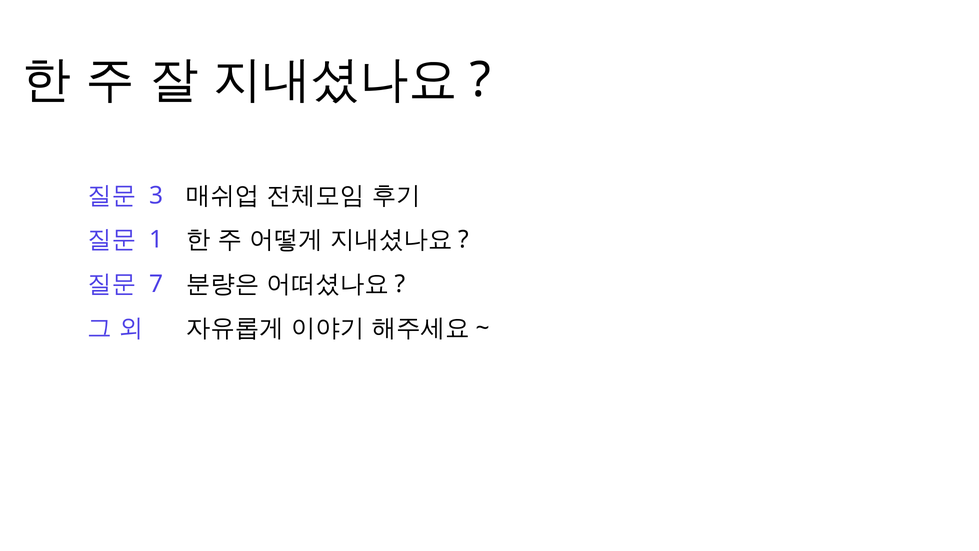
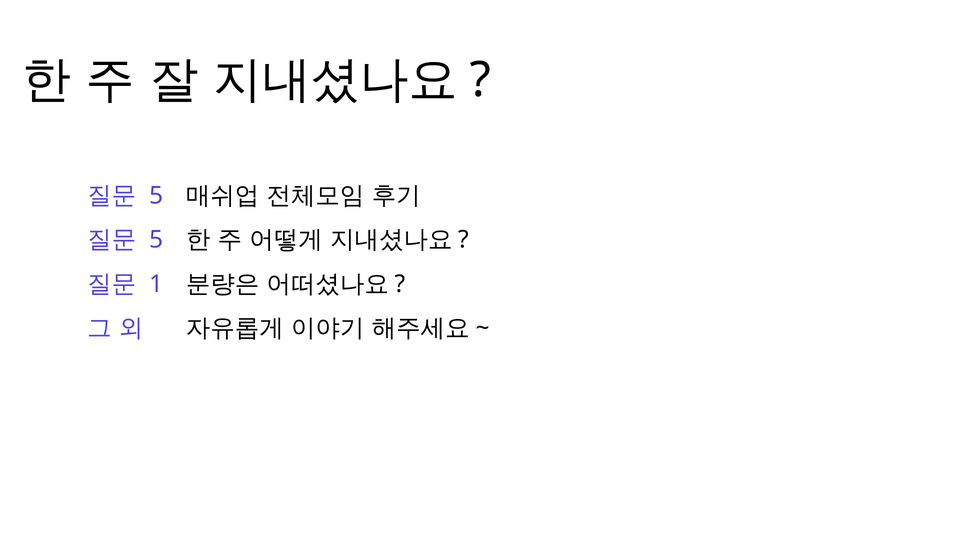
3: 3 -> 5 (156, 196)
1: 1 -> 5 (156, 240)
7: 7 -> 1 (156, 284)
